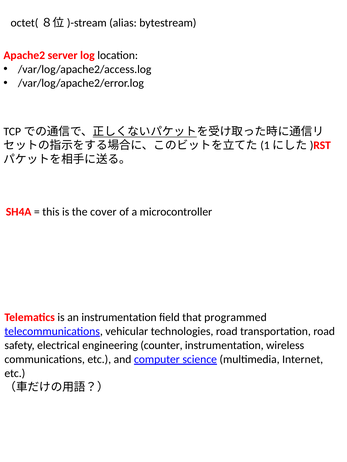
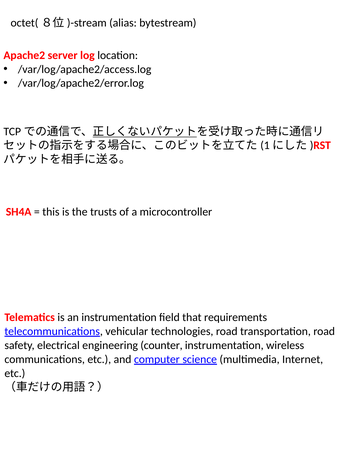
cover: cover -> trusts (103, 212)
programmed: programmed -> requirements (236, 318)
